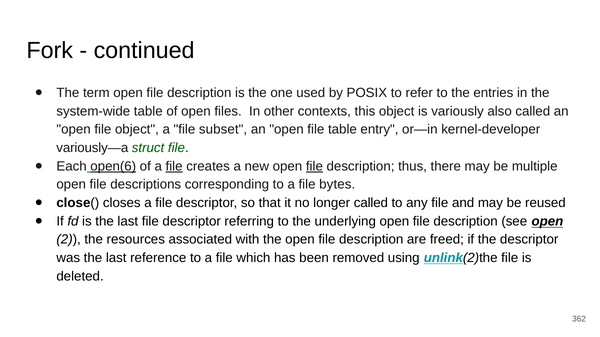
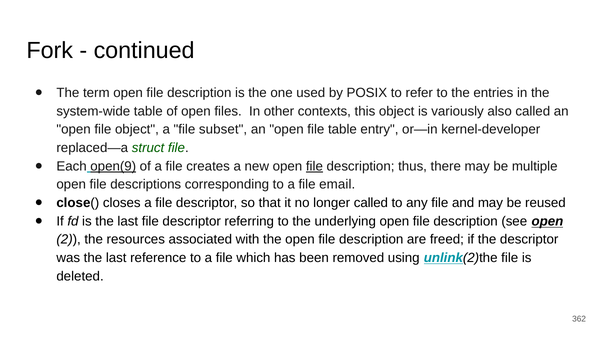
variously—a: variously—a -> replaced—a (92, 148)
open(6: open(6 -> open(9 (113, 166)
file underline: present -> none (174, 166)
bytes: bytes -> email (337, 185)
